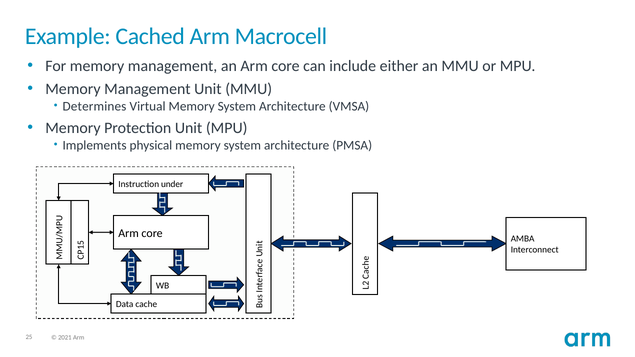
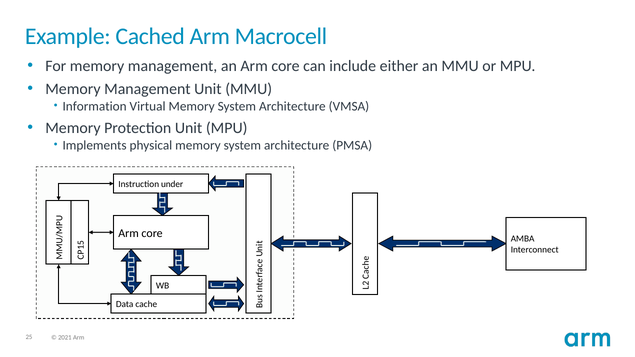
Determines: Determines -> Information (95, 106)
